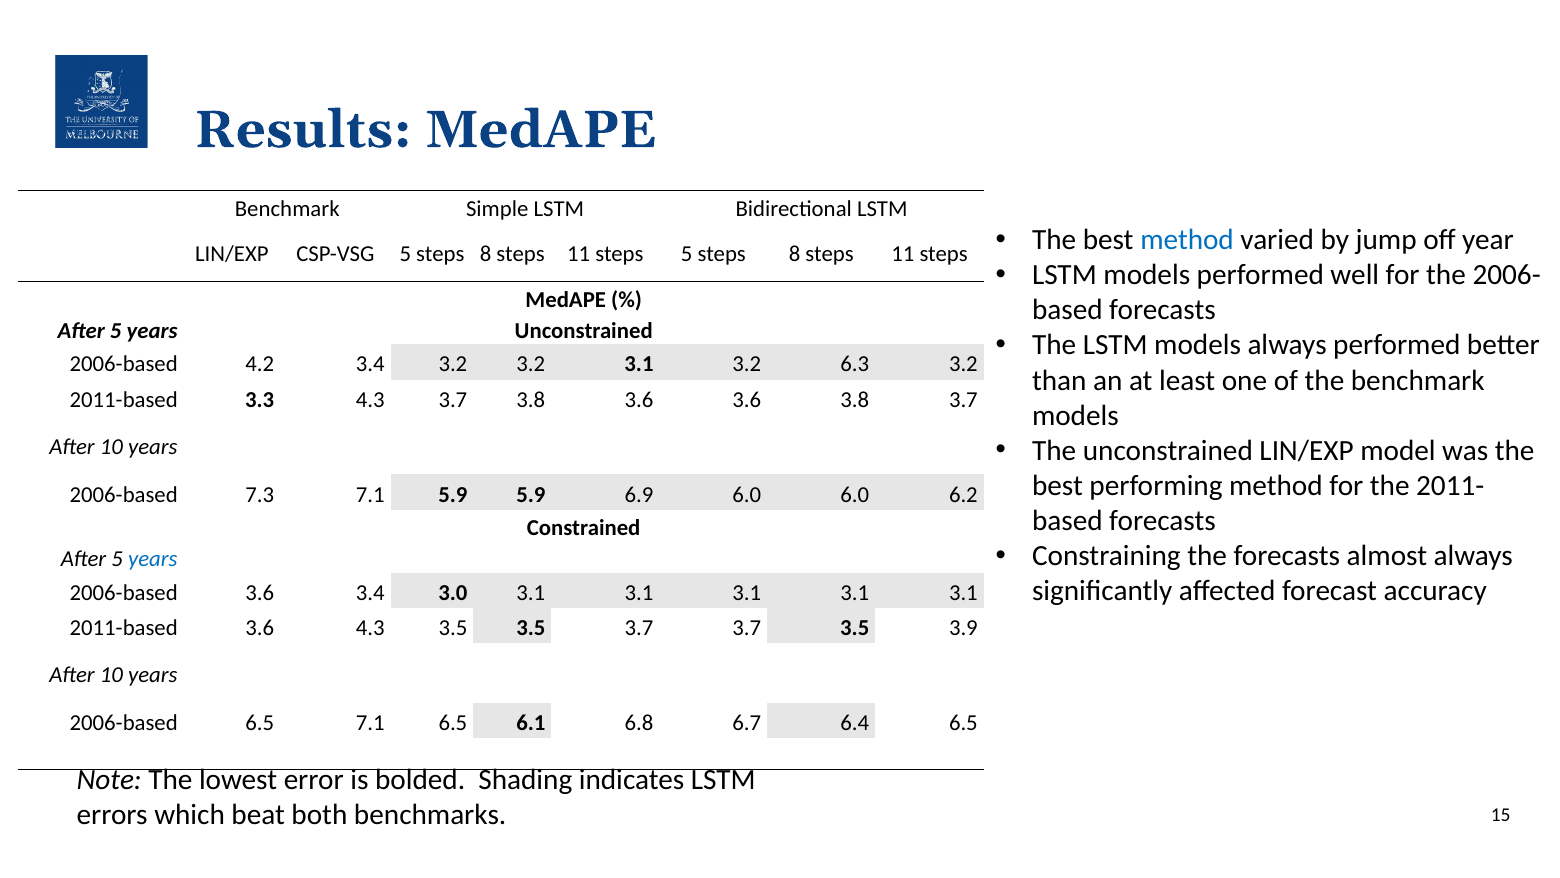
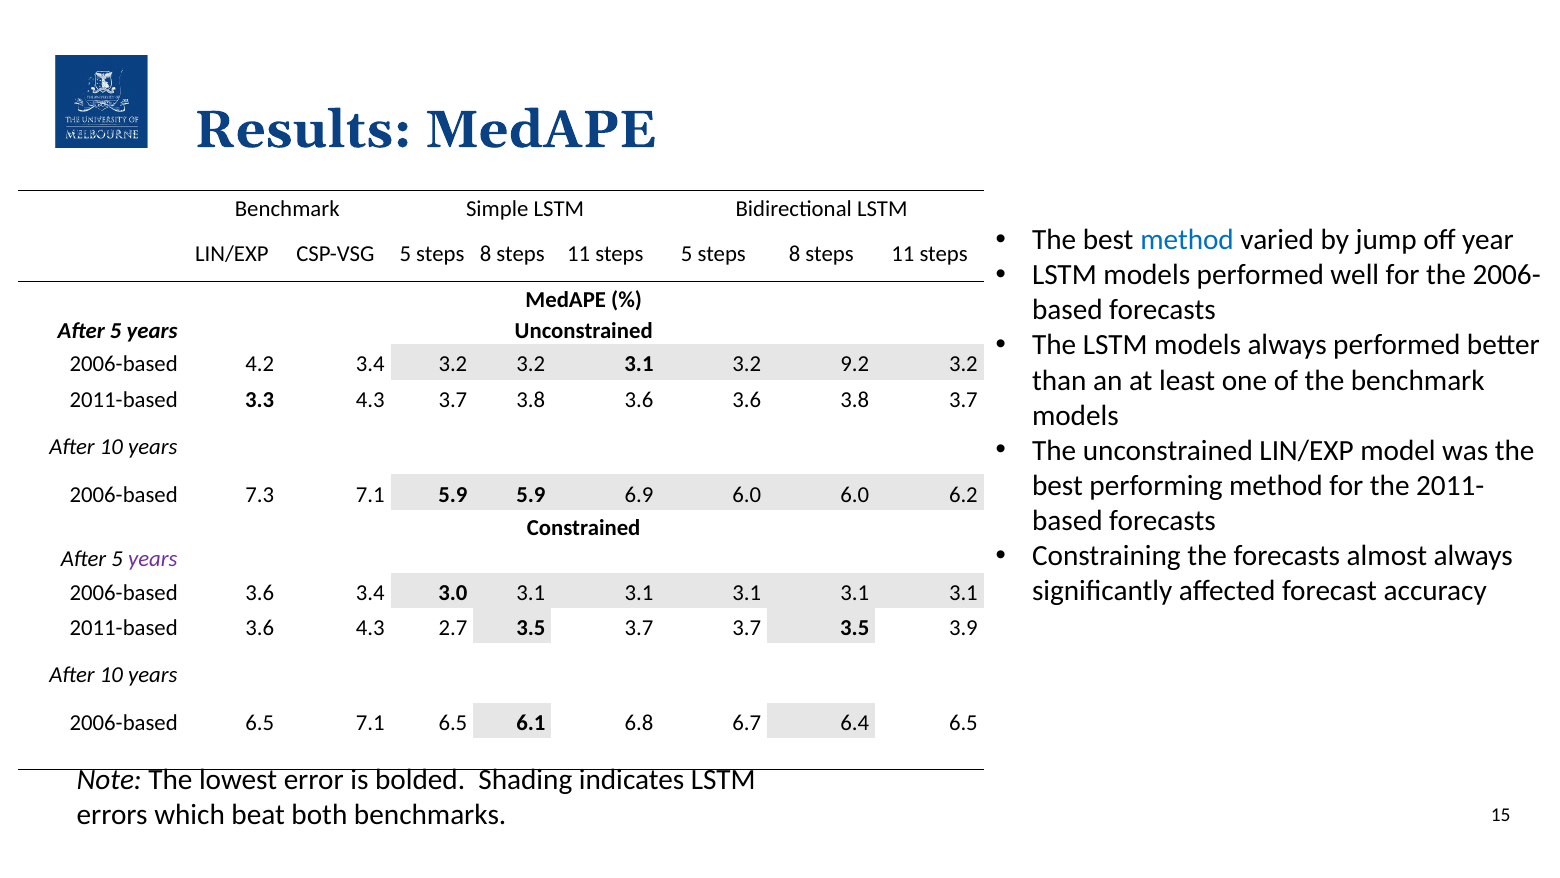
6.3: 6.3 -> 9.2 (855, 364)
years colour: blue -> purple (153, 559)
4.3 3.5: 3.5 -> 2.7 (453, 628)
